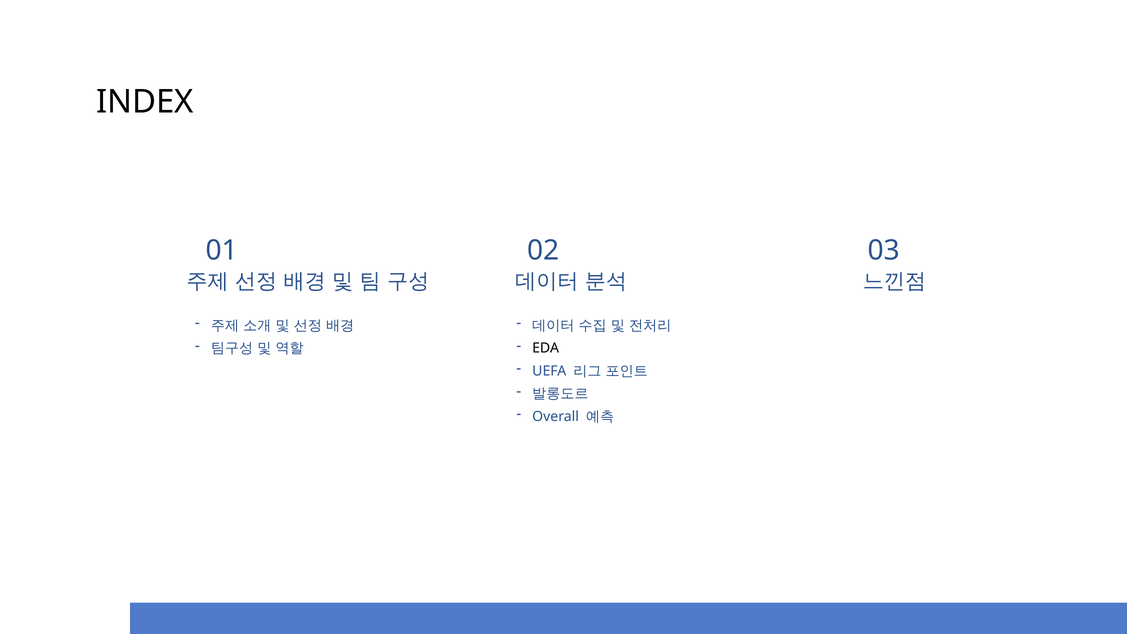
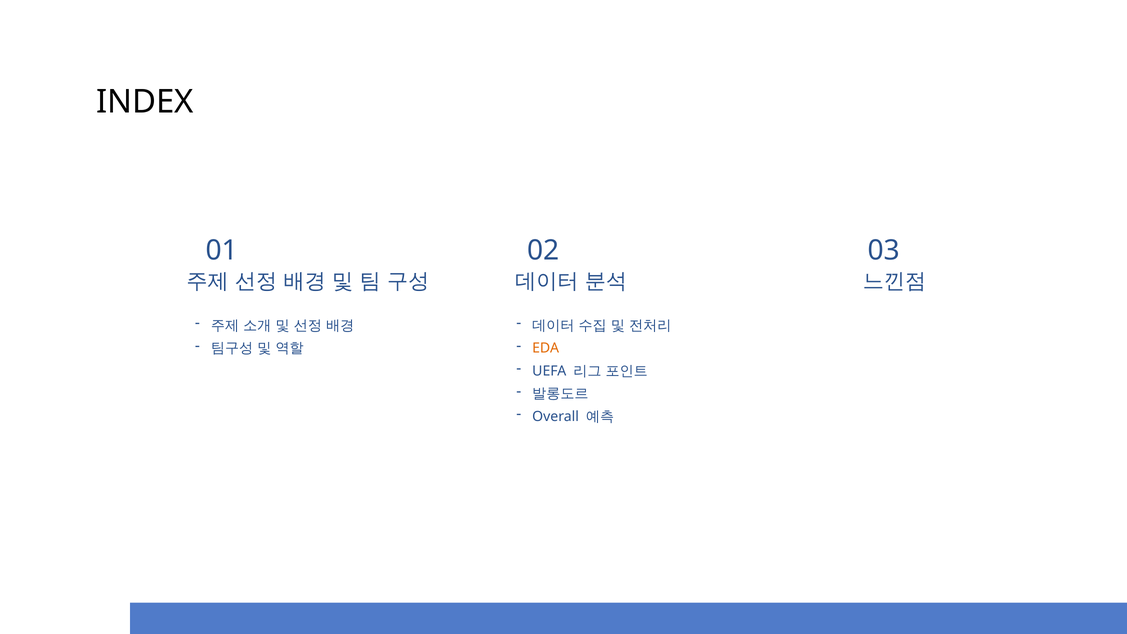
EDA colour: black -> orange (546, 348)
